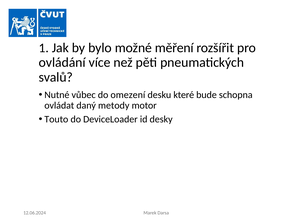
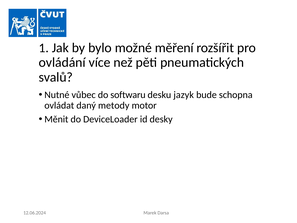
omezení: omezení -> softwaru (128, 95)
které: které -> jazyk (184, 95)
Touto: Touto -> Měnit (56, 119)
